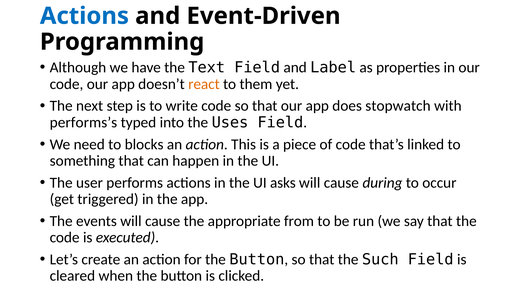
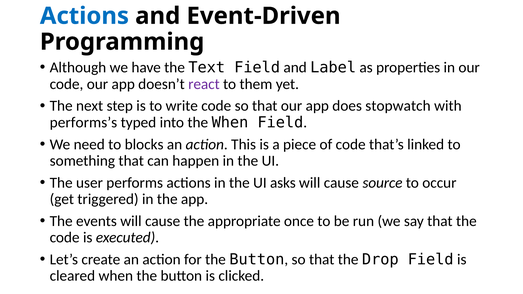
react colour: orange -> purple (204, 84)
the Uses: Uses -> When (230, 122)
during: during -> source (383, 183)
from: from -> once (299, 221)
Such: Such -> Drop (380, 260)
